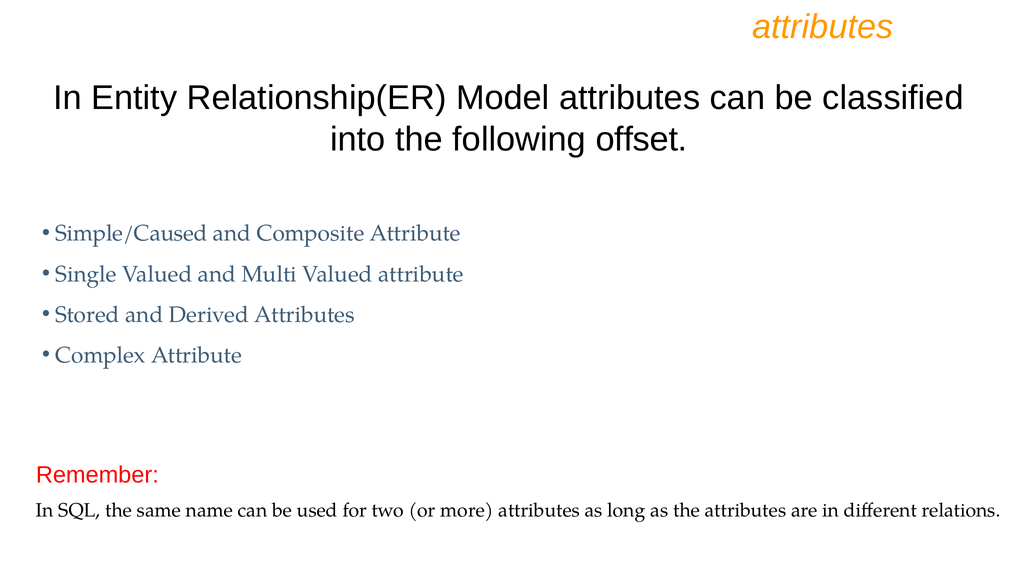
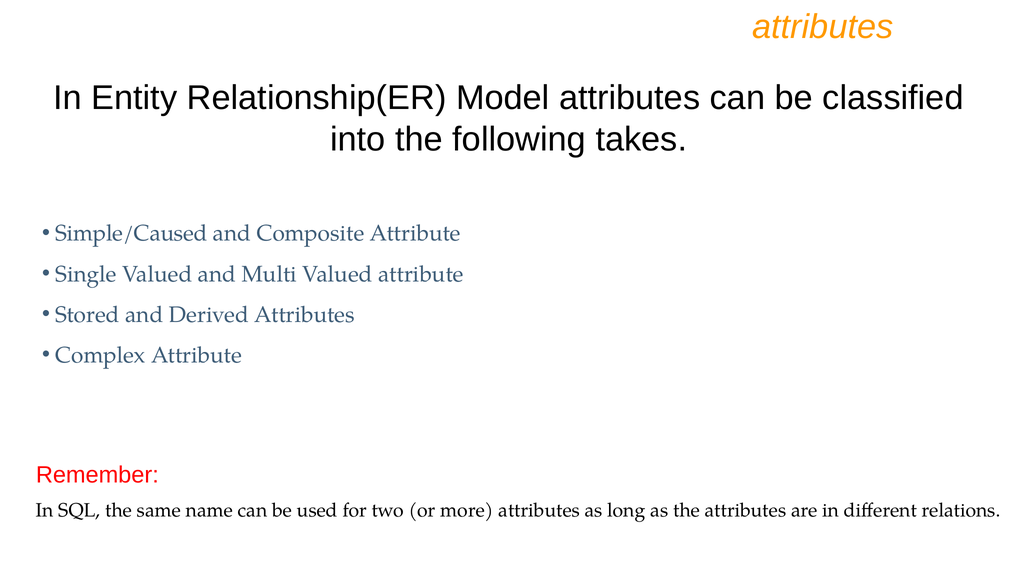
offset: offset -> takes (641, 139)
